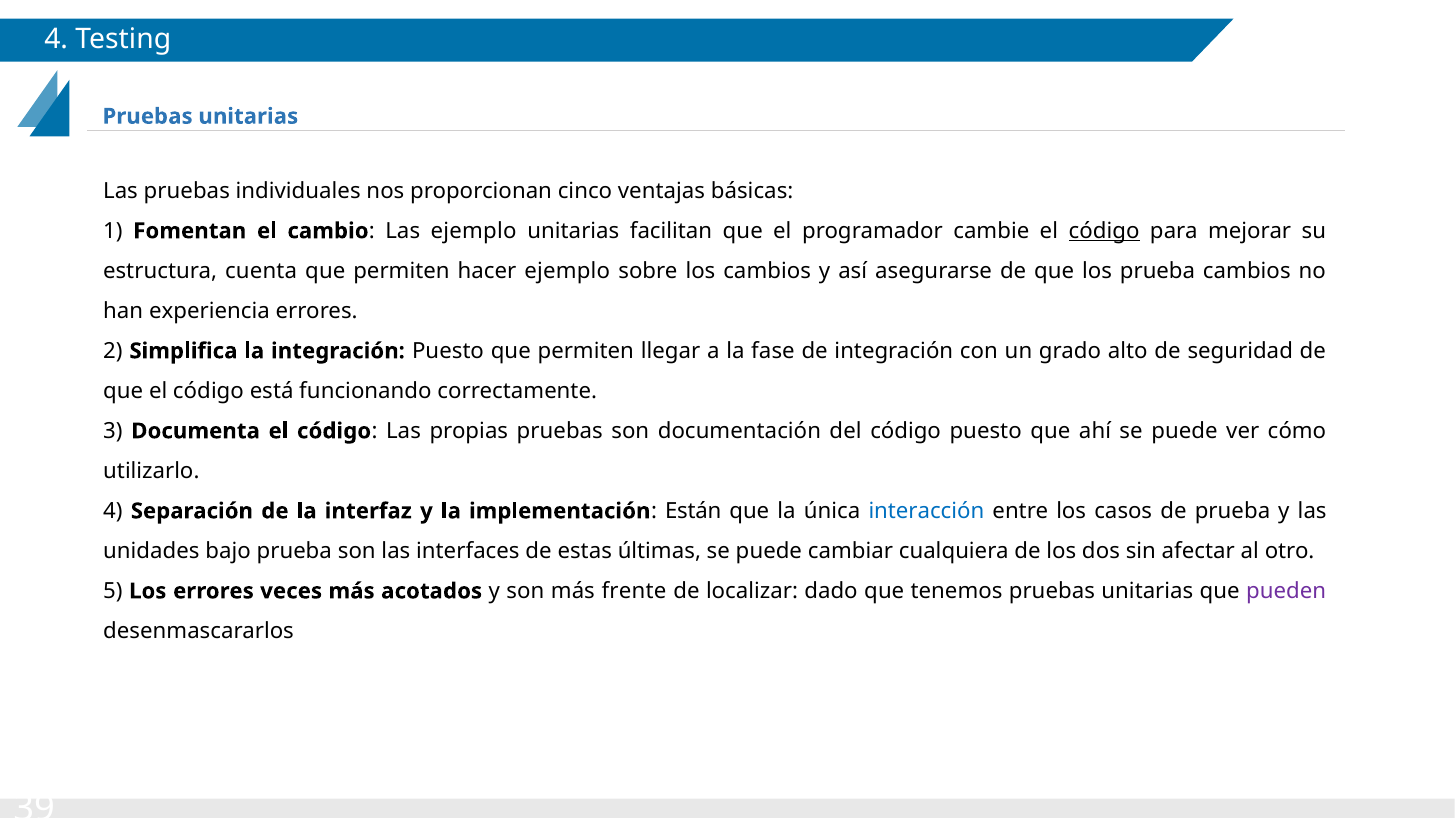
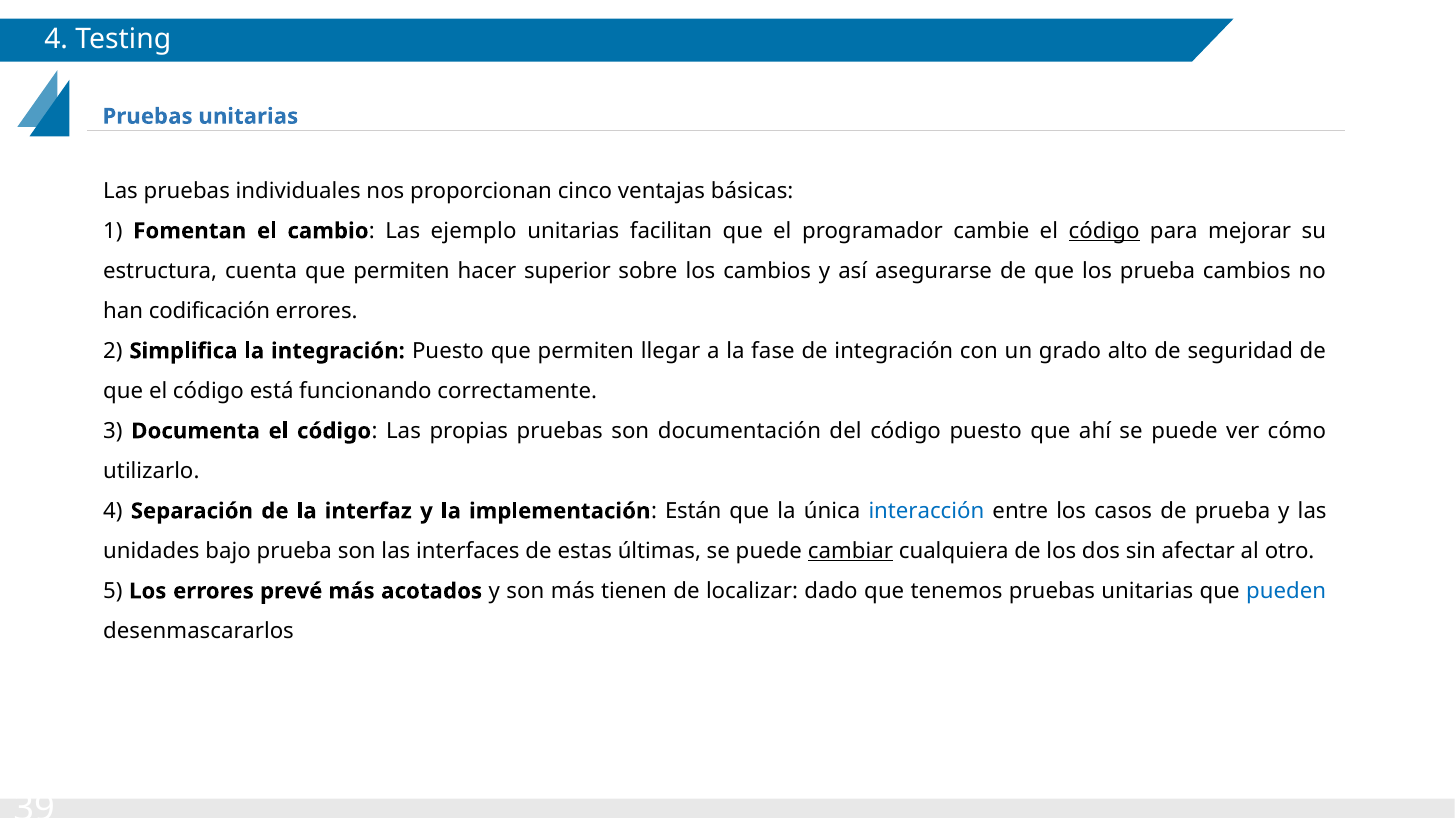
hacer ejemplo: ejemplo -> superior (567, 271)
experiencia: experiencia -> codificación (209, 311)
cambiar underline: none -> present (850, 551)
veces: veces -> prevé (291, 591)
frente: frente -> tienen (634, 591)
pueden colour: purple -> blue (1286, 591)
